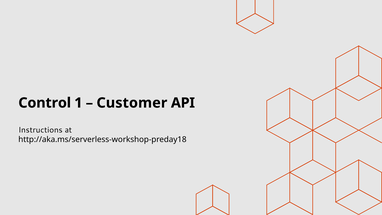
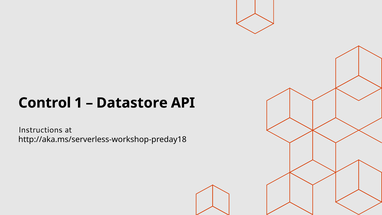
Customer: Customer -> Datastore (132, 103)
